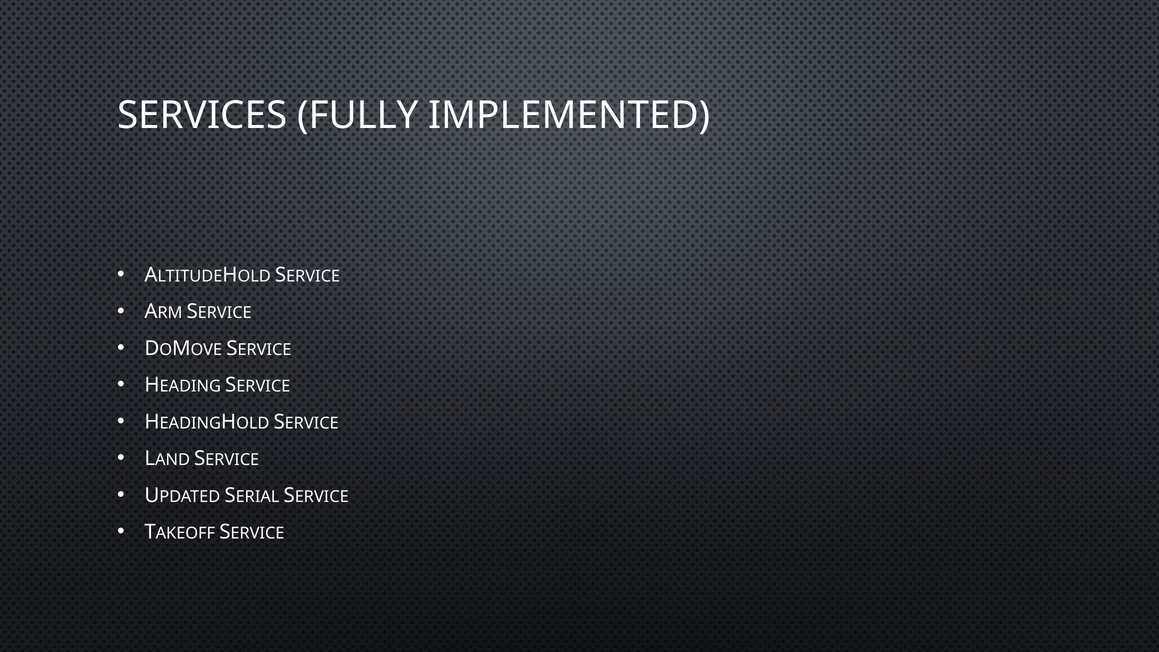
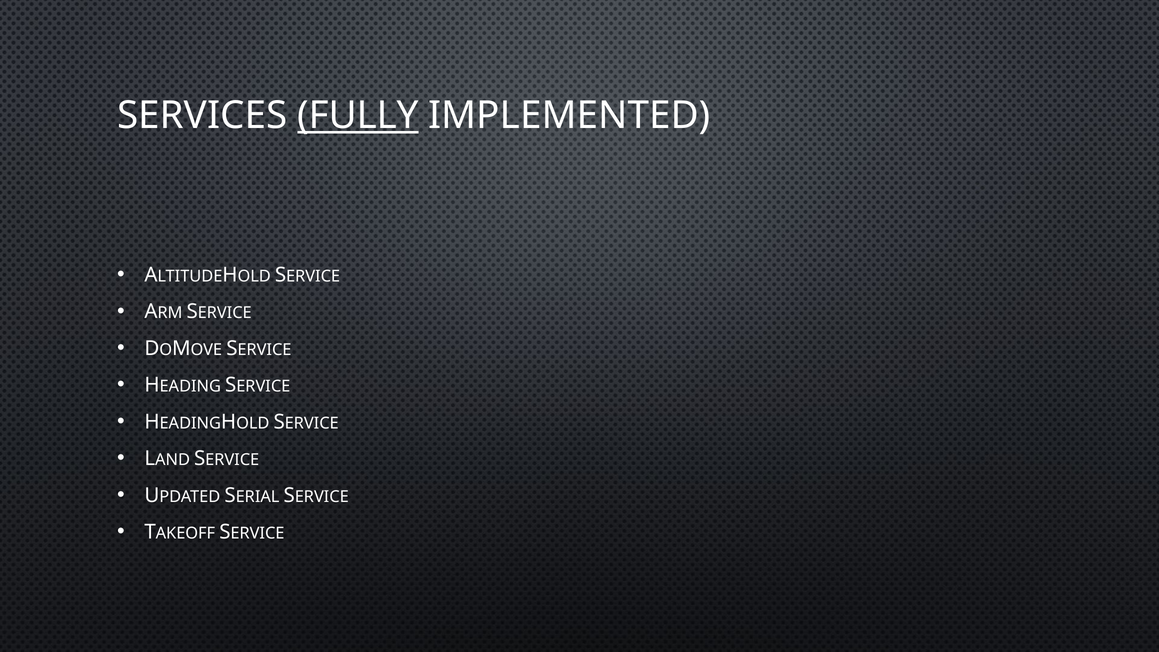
FULLY underline: none -> present (358, 116)
